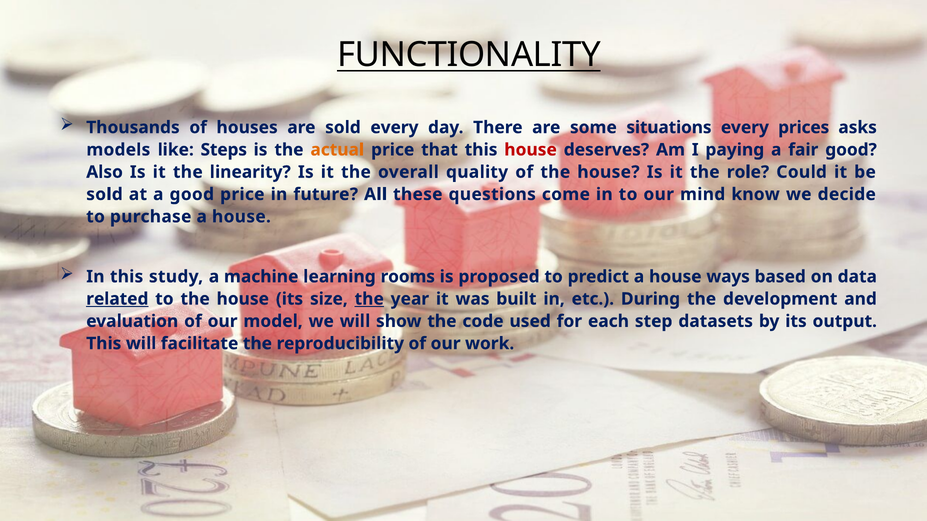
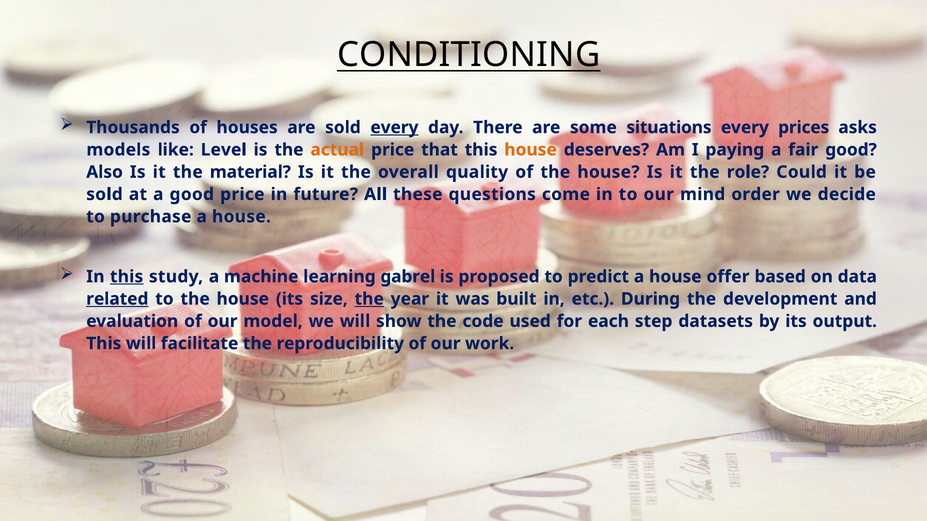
FUNCTIONALITY: FUNCTIONALITY -> CONDITIONING (469, 55)
every underline: none -> present (394, 128)
Steps: Steps -> Level (224, 150)
house colour: red -> orange (531, 150)
linearity: linearity -> material (250, 172)
know: know -> order (756, 194)
this underline: none -> present (127, 277)
rooms: rooms -> gabrel (408, 277)
ways: ways -> offer (728, 277)
